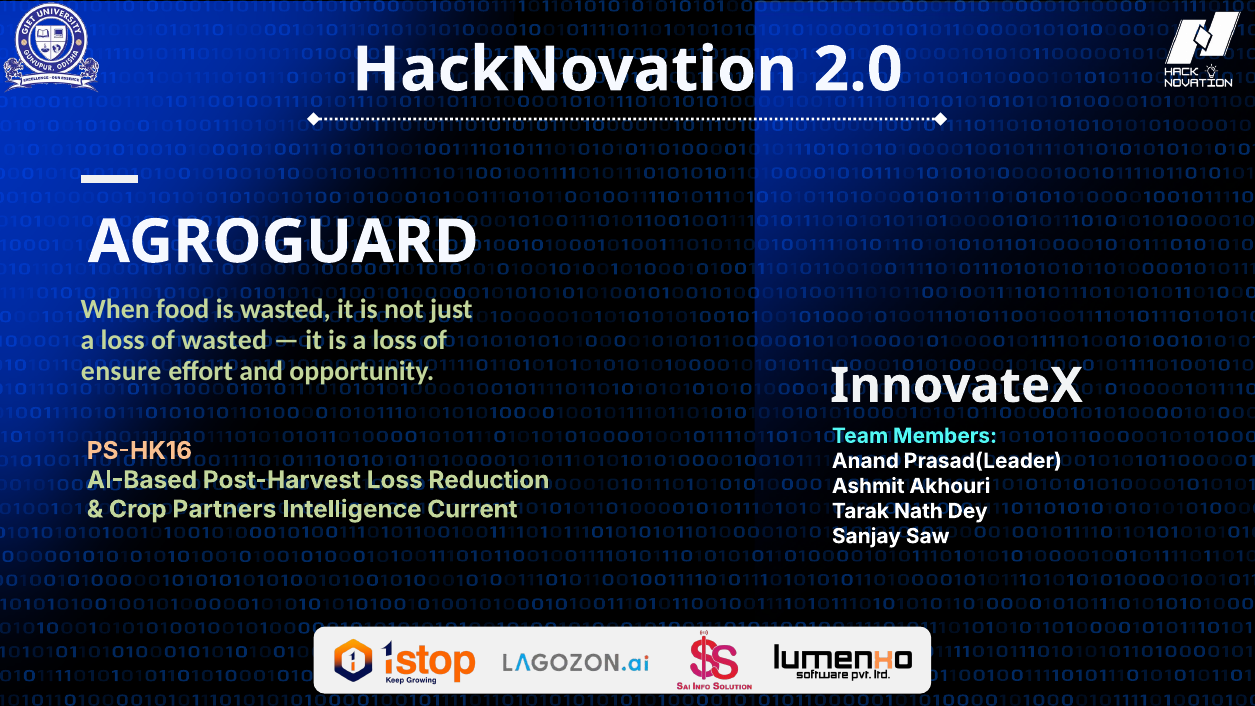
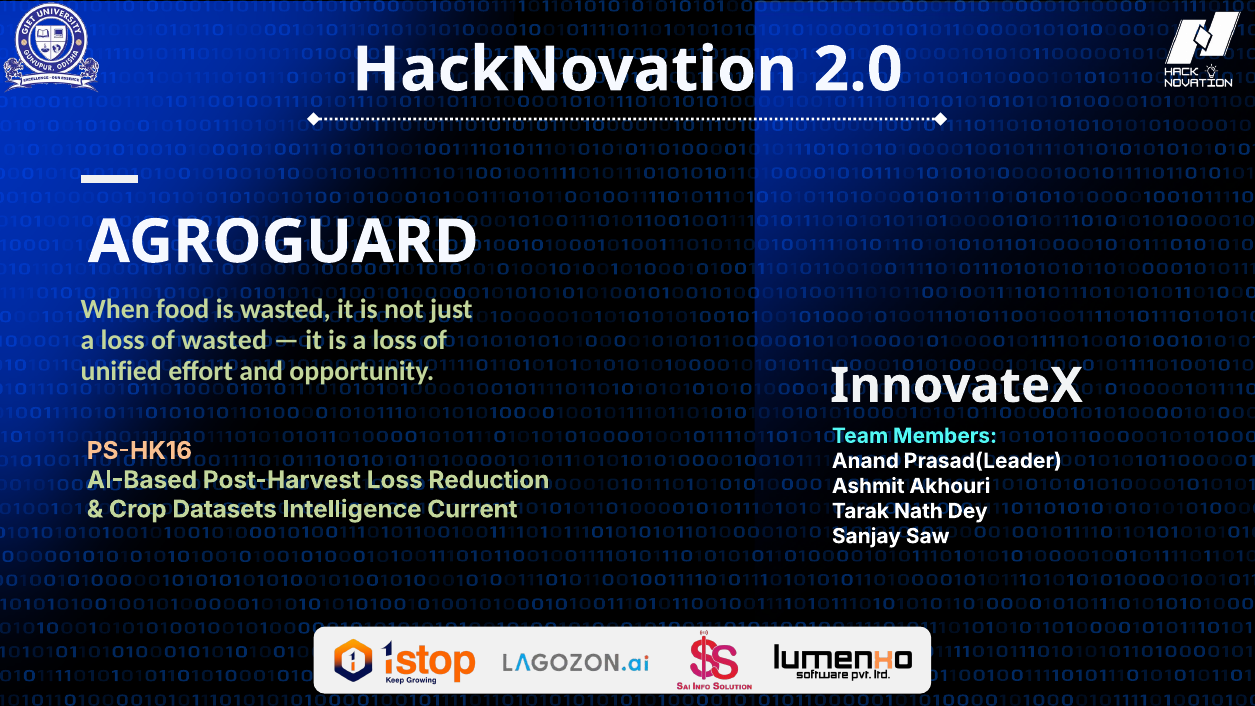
ensure: ensure -> unified (121, 372)
Partners: Partners -> Datasets (225, 509)
